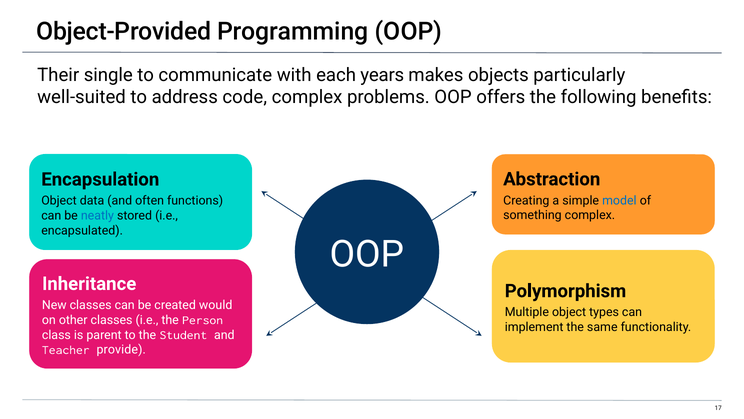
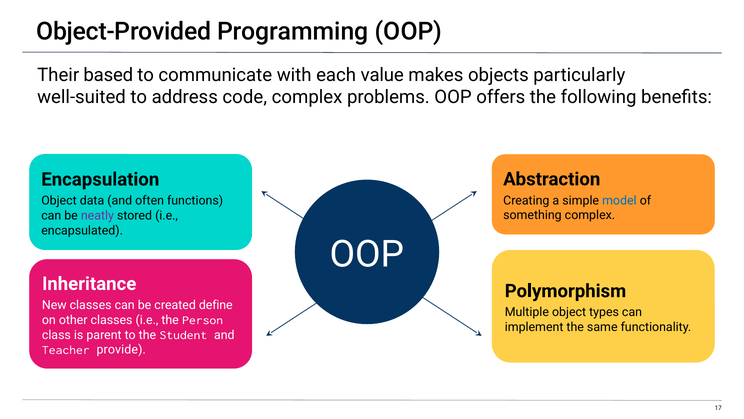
single: single -> based (108, 75)
years: years -> value (382, 75)
neatly colour: blue -> purple (97, 215)
would: would -> define (216, 305)
